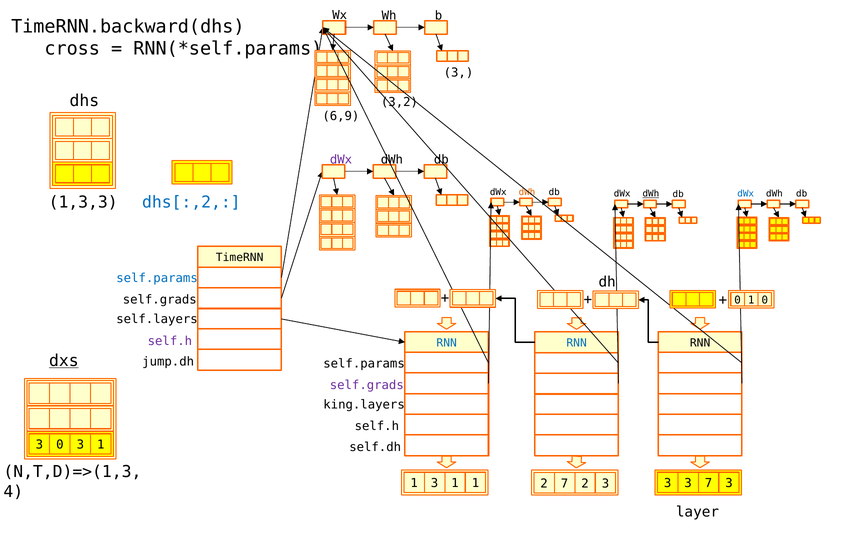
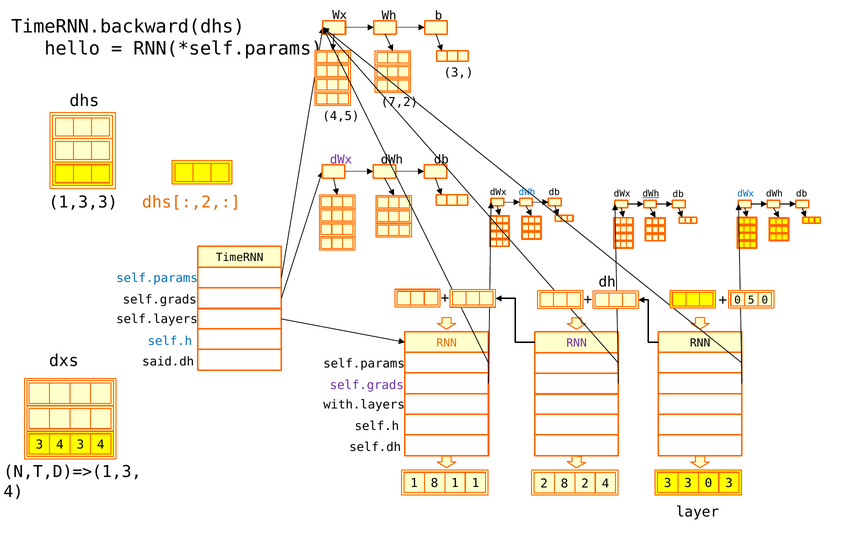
cross: cross -> hello (72, 49)
3,2: 3,2 -> 7,2 (399, 102)
6,9: 6,9 -> 4,5 (341, 116)
dWh colour: orange -> blue (527, 192)
dhs[:,2 colour: blue -> orange (191, 202)
0 1: 1 -> 5 (751, 300)
self.h colour: purple -> blue (170, 341)
RNN colour: blue -> orange (447, 343)
RNN colour: blue -> purple (577, 343)
dxs underline: present -> none (64, 361)
jump.dh: jump.dh -> said.dh (168, 362)
king.layers: king.layers -> with.layers (364, 405)
0: 0 -> 4 (60, 445)
1: 1 -> 4 (101, 445)
1 3: 3 -> 8 (435, 484)
3 7: 7 -> 0 (709, 484)
2 7: 7 -> 8 (565, 484)
2 3: 3 -> 4 (605, 484)
